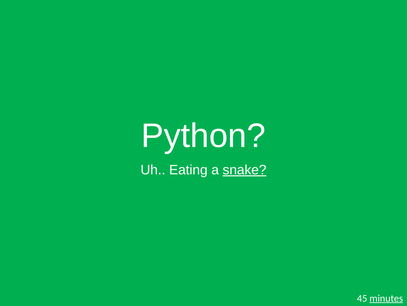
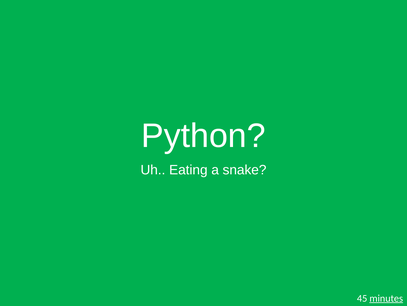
snake underline: present -> none (245, 170)
